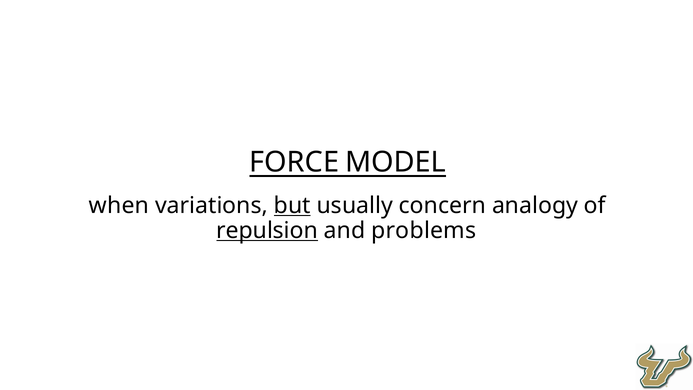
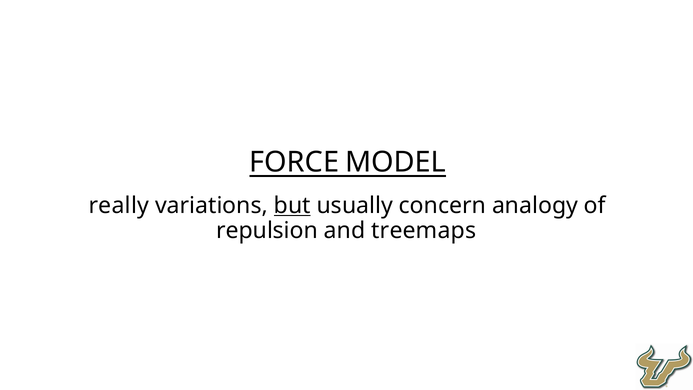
when: when -> really (119, 205)
repulsion underline: present -> none (267, 230)
problems: problems -> treemaps (424, 230)
